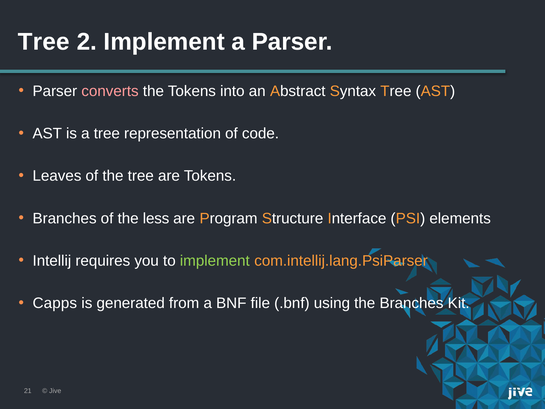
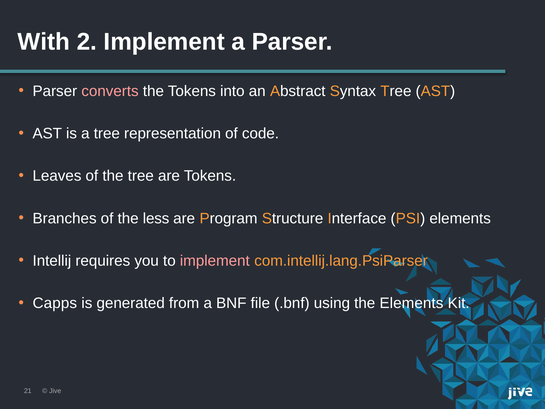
Tree: Tree -> With (44, 42)
implement colour: light green -> pink (215, 261)
the Branches: Branches -> Elements (411, 303)
